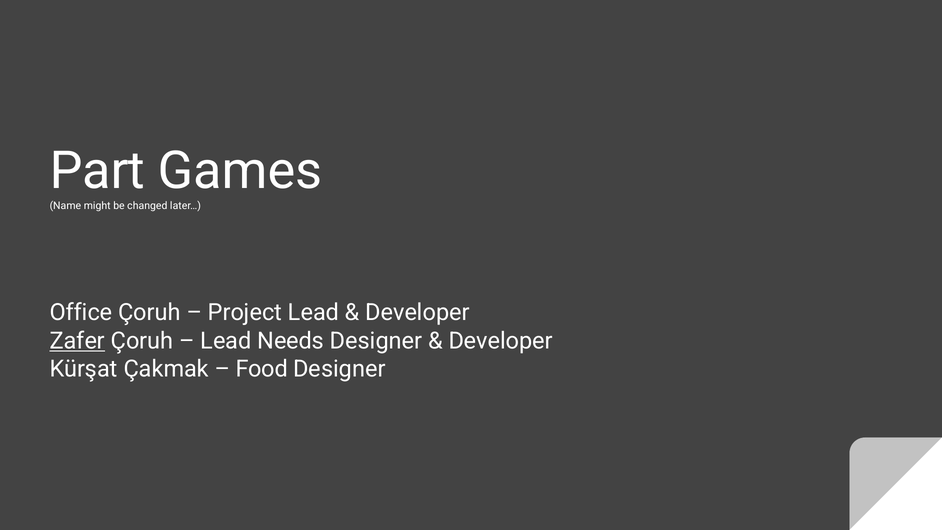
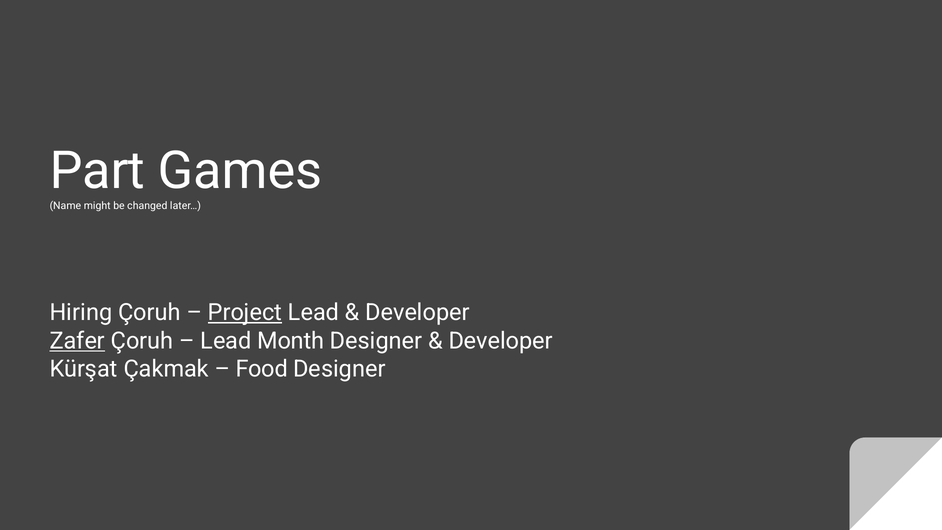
Office: Office -> Hiring (81, 313)
Project underline: none -> present (245, 313)
Needs: Needs -> Month (291, 341)
